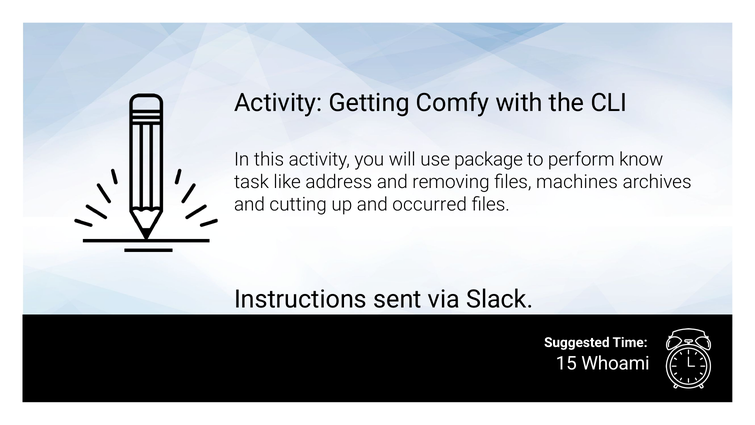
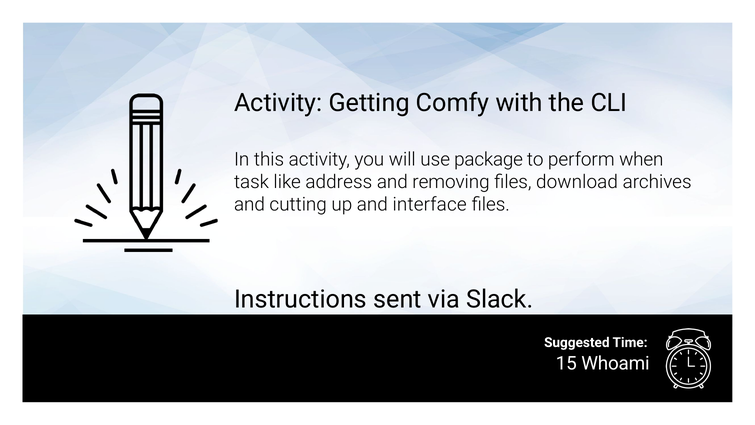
know: know -> when (641, 159)
machines: machines -> download (577, 182)
occurred: occurred -> interface (430, 204)
